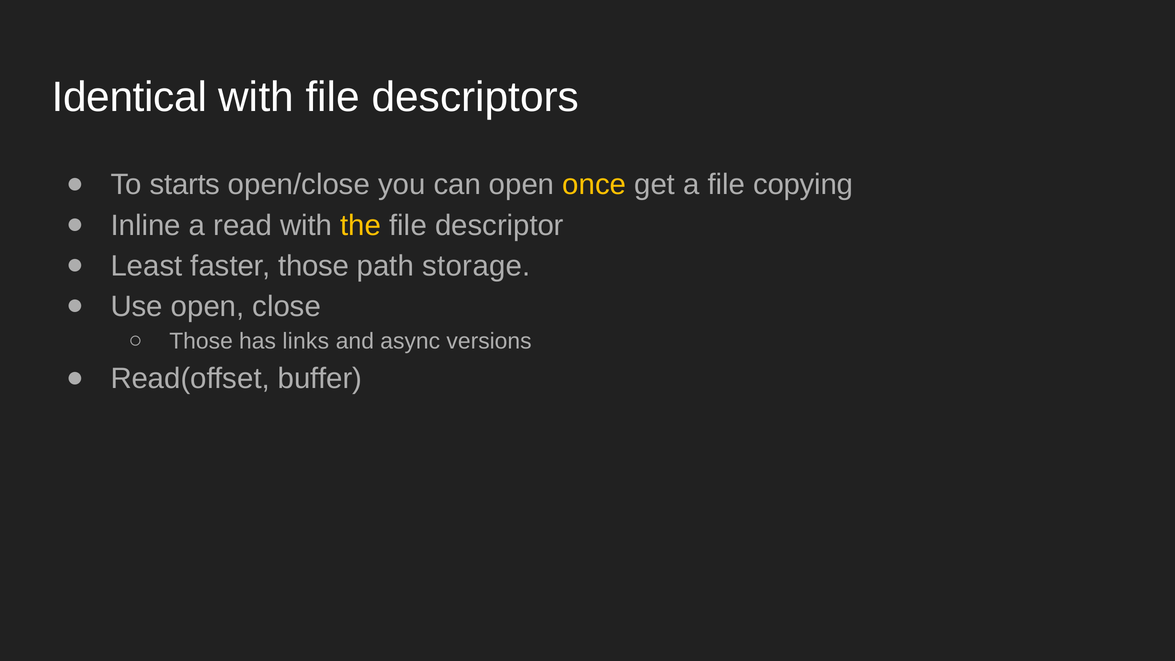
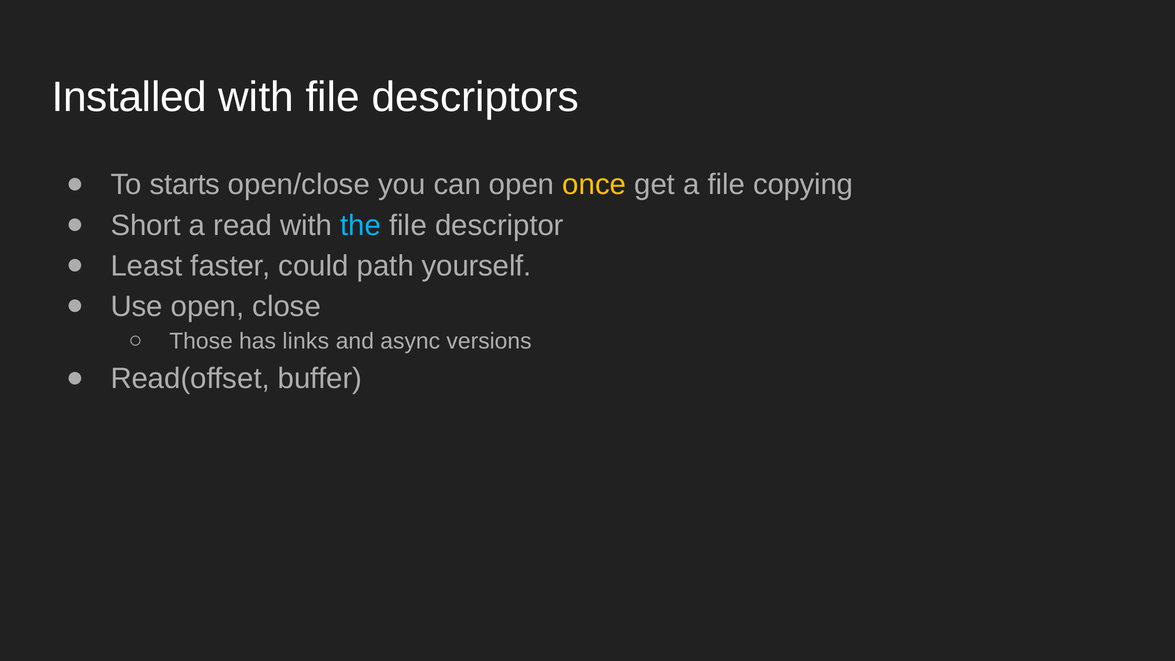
Identical: Identical -> Installed (129, 97)
Inline: Inline -> Short (146, 225)
the colour: yellow -> light blue (361, 225)
faster those: those -> could (313, 266)
storage: storage -> yourself (477, 266)
